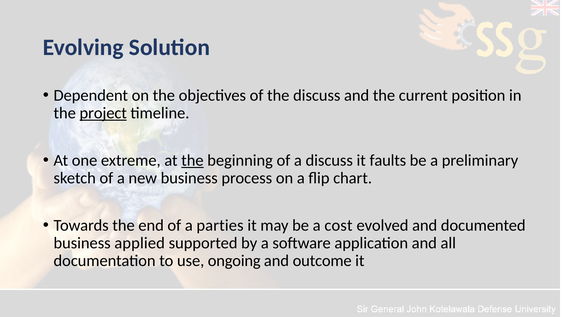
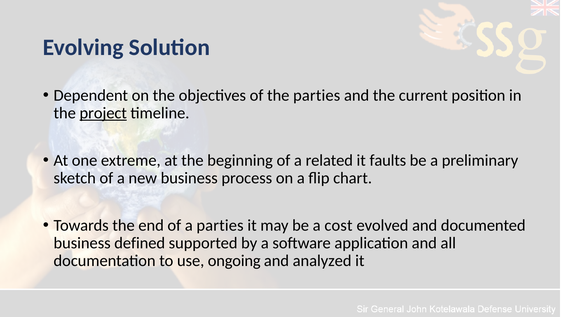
the discuss: discuss -> parties (317, 95)
the underline: present -> none (192, 160)
a discuss: discuss -> related (329, 160)
applied: applied -> defined (140, 243)
outcome: outcome -> analyzed (322, 261)
